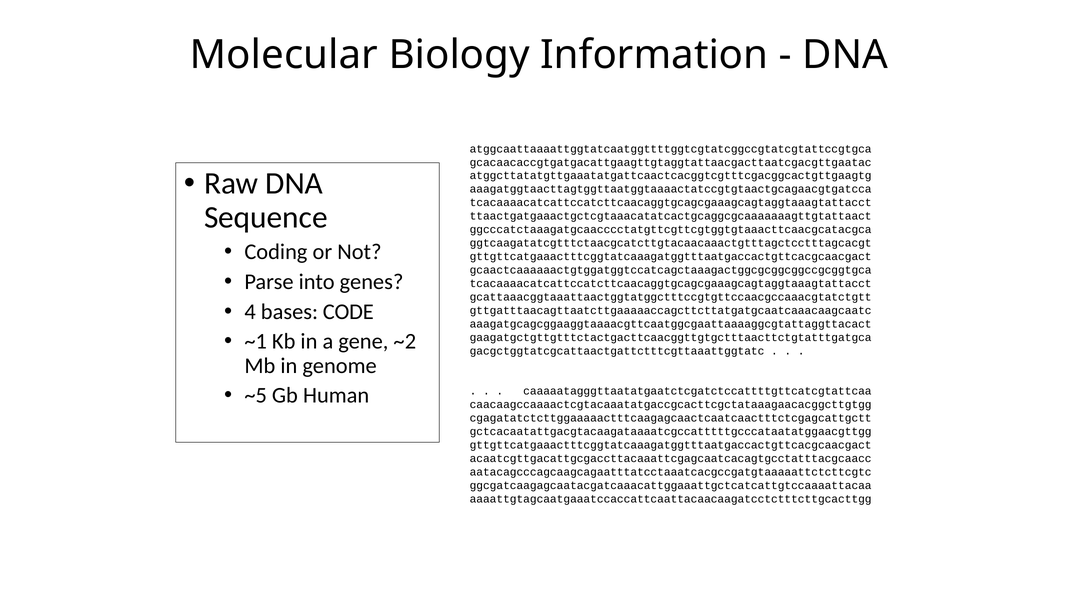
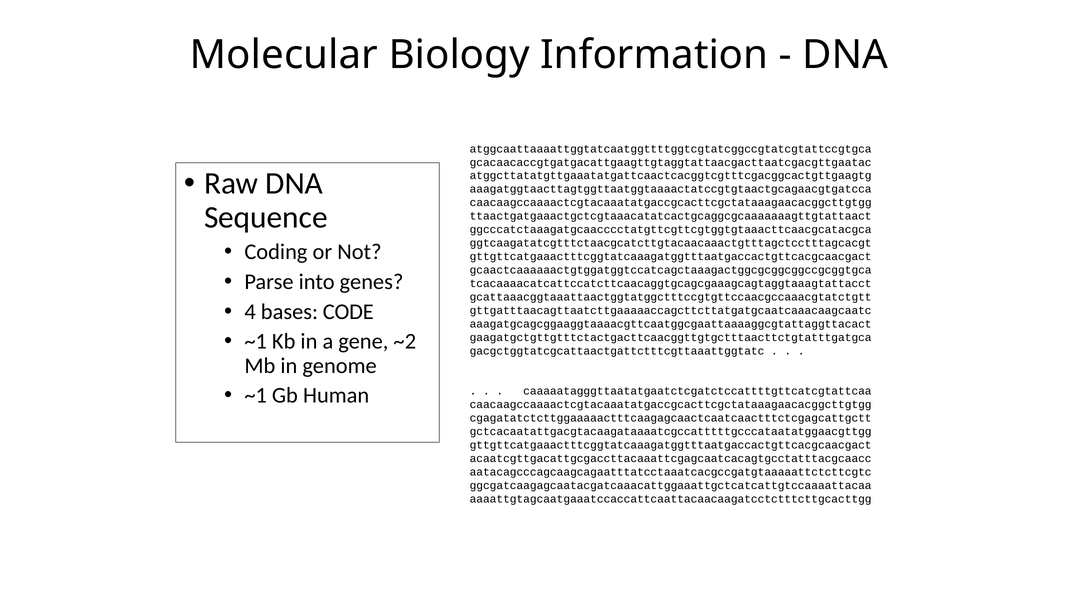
tcacaaaacatcattccatcttcaacaggtgcagcgaaagcagtaggtaaagtattacct: tcacaaaacatcattccatcttcaacaggtgcagcgaaagcagtaggtaaagtattacct -> caacaagccaaaactcgtacaaatatgaccgcacttcgctataaagaacacggcttgtgg (671, 203)
~5: ~5 -> ~1 (256, 396)
